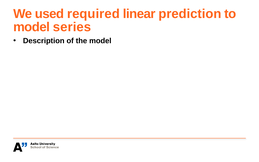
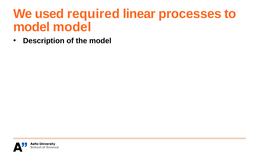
prediction: prediction -> processes (190, 14)
model series: series -> model (72, 27)
